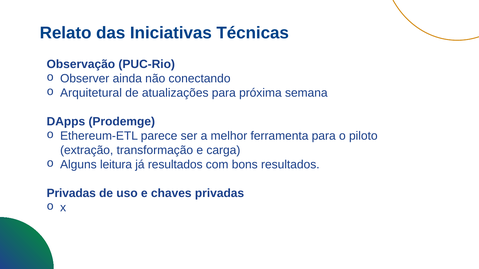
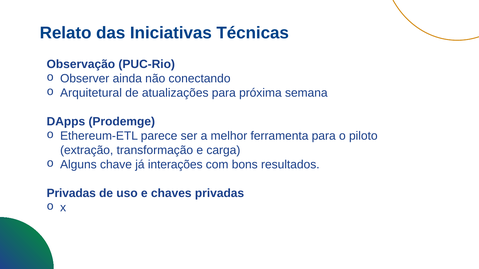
leitura: leitura -> chave (116, 165)
já resultados: resultados -> interações (175, 165)
